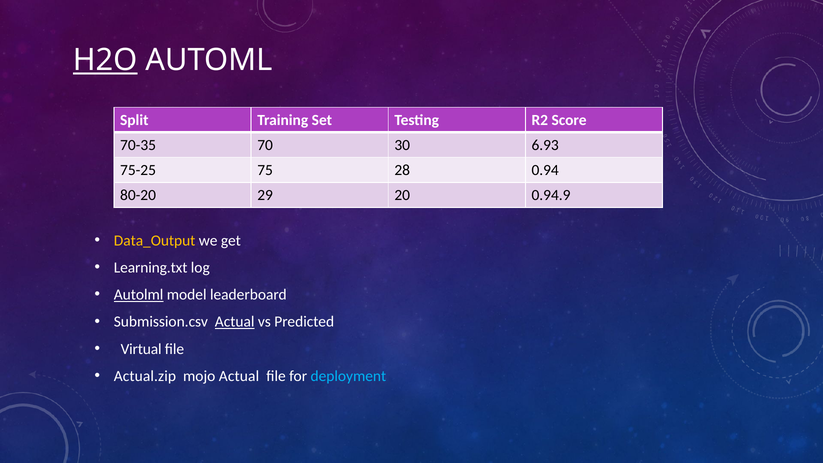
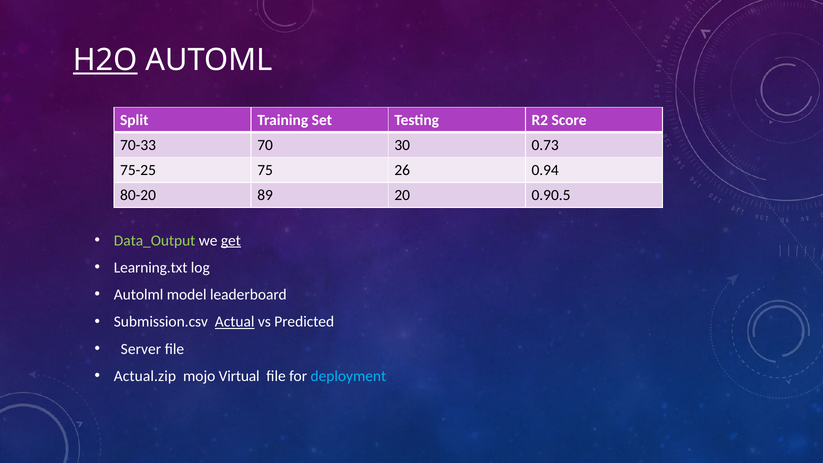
70-35: 70-35 -> 70-33 (138, 145)
6.93: 6.93 -> 0.73 (545, 145)
28: 28 -> 26 (402, 170)
29: 29 -> 89 (265, 195)
0.94.9: 0.94.9 -> 0.90.5 (551, 195)
Data_Output colour: yellow -> light green (155, 240)
get underline: none -> present (231, 240)
Autolml underline: present -> none (139, 295)
Virtual: Virtual -> Server (141, 349)
mojo Actual: Actual -> Virtual (239, 376)
